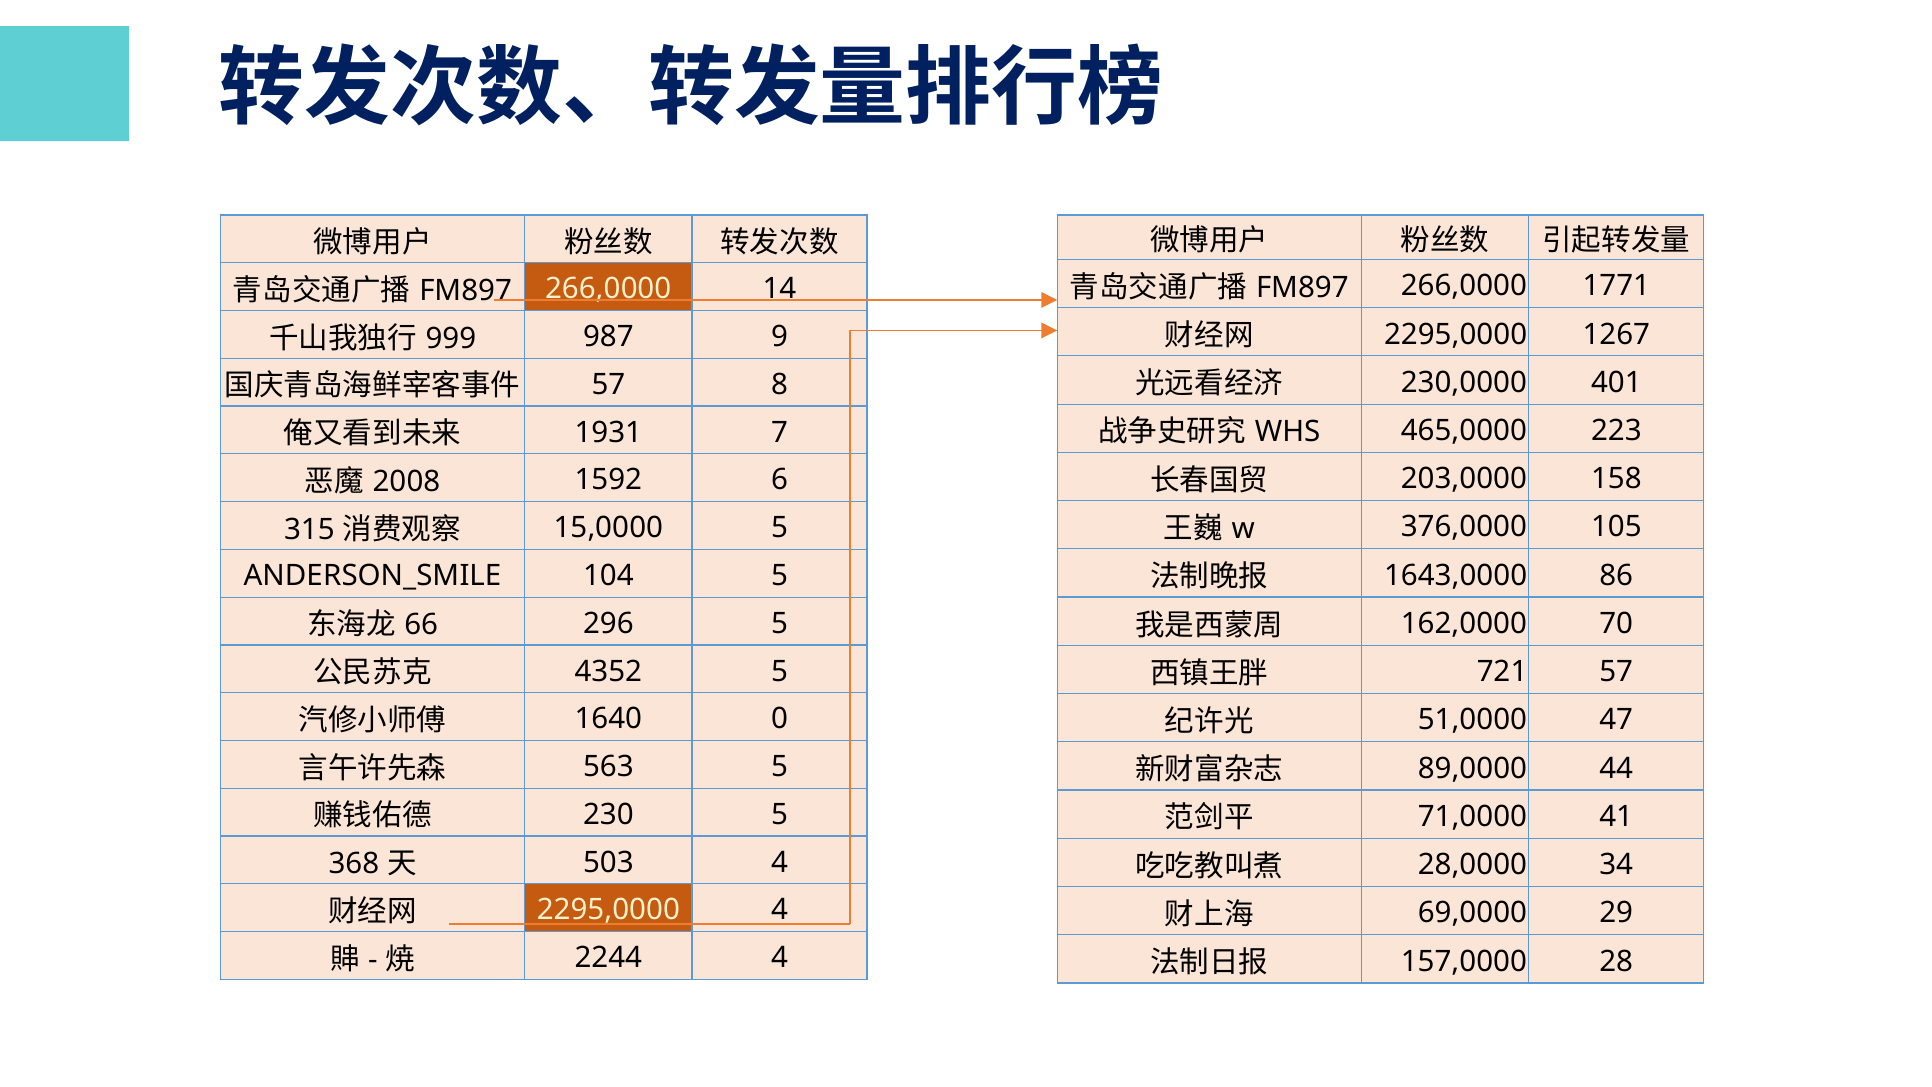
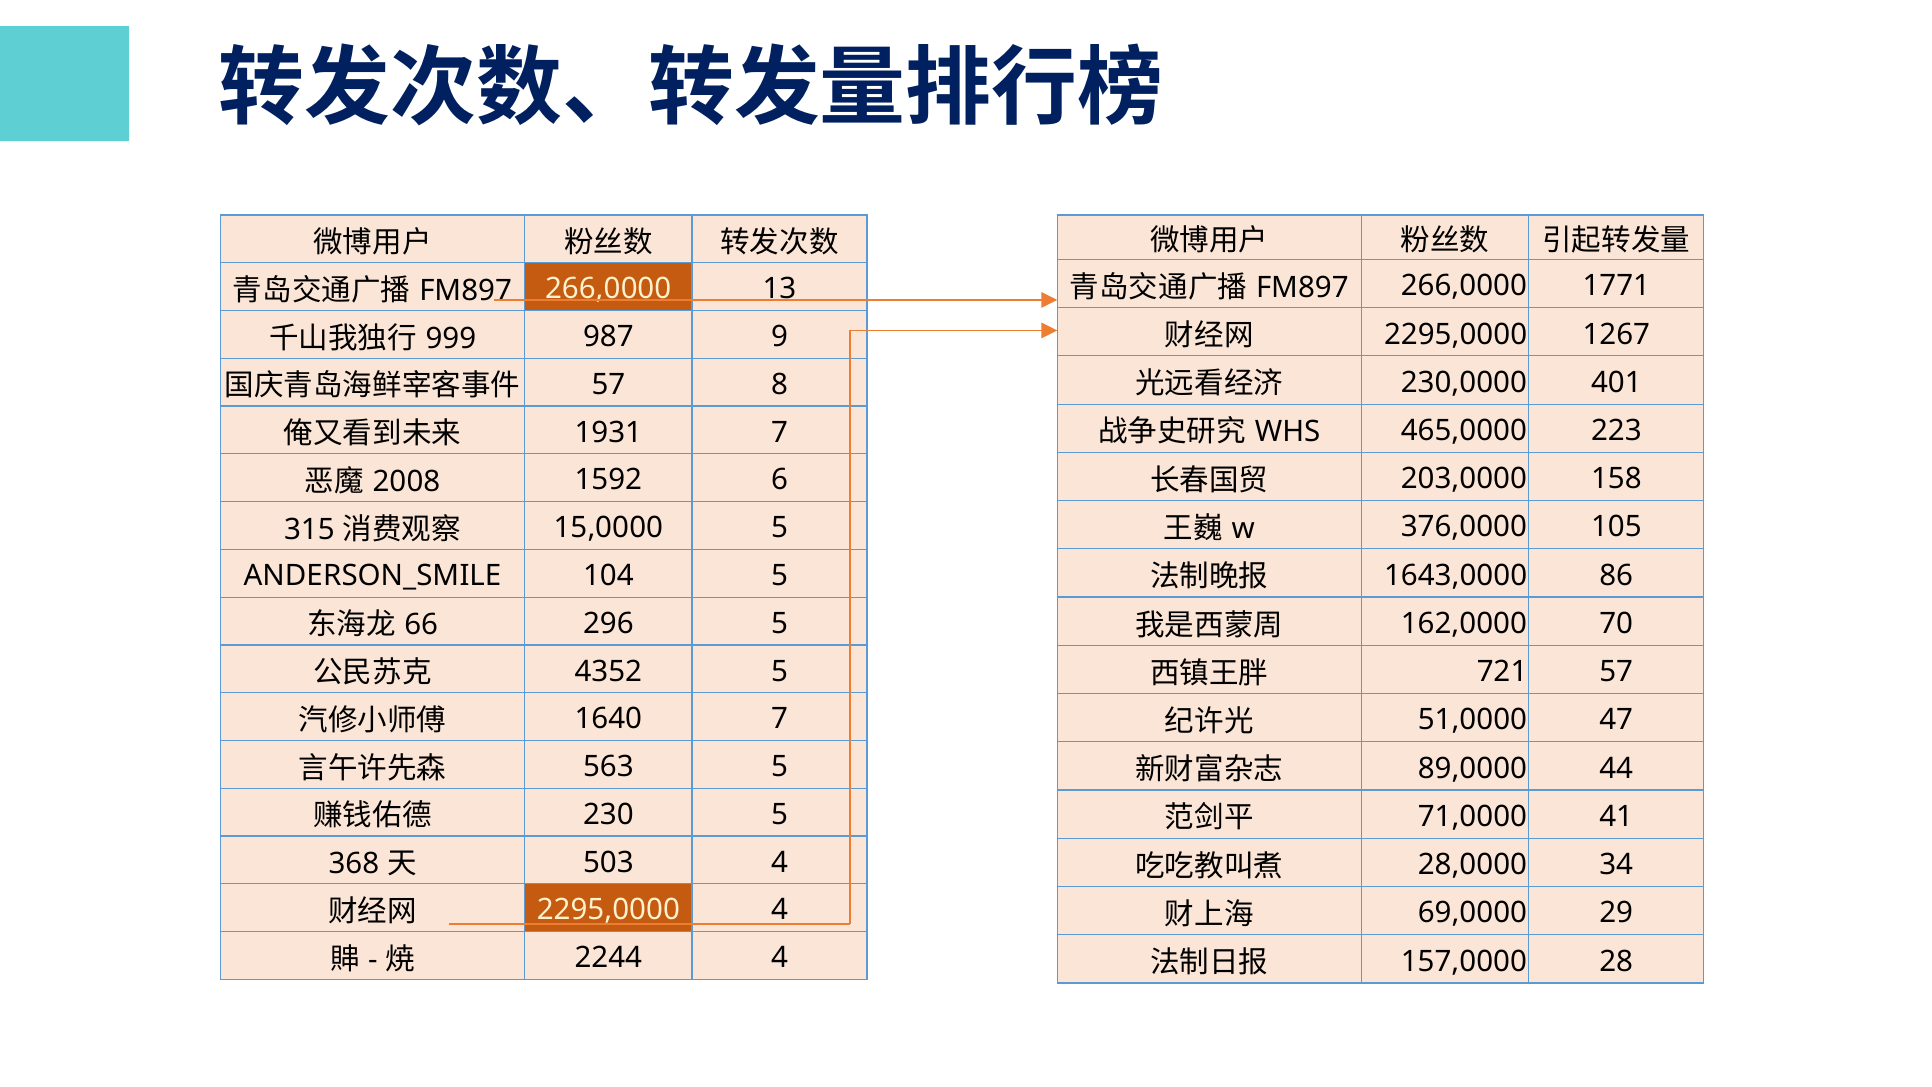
14: 14 -> 13 (780, 289)
1640 0: 0 -> 7 (780, 719)
